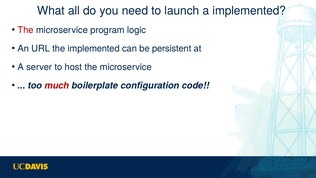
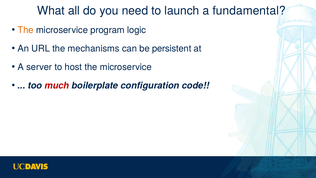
a implemented: implemented -> fundamental (249, 11)
The colour: red -> orange (26, 30)
the implemented: implemented -> mechanisms (94, 48)
